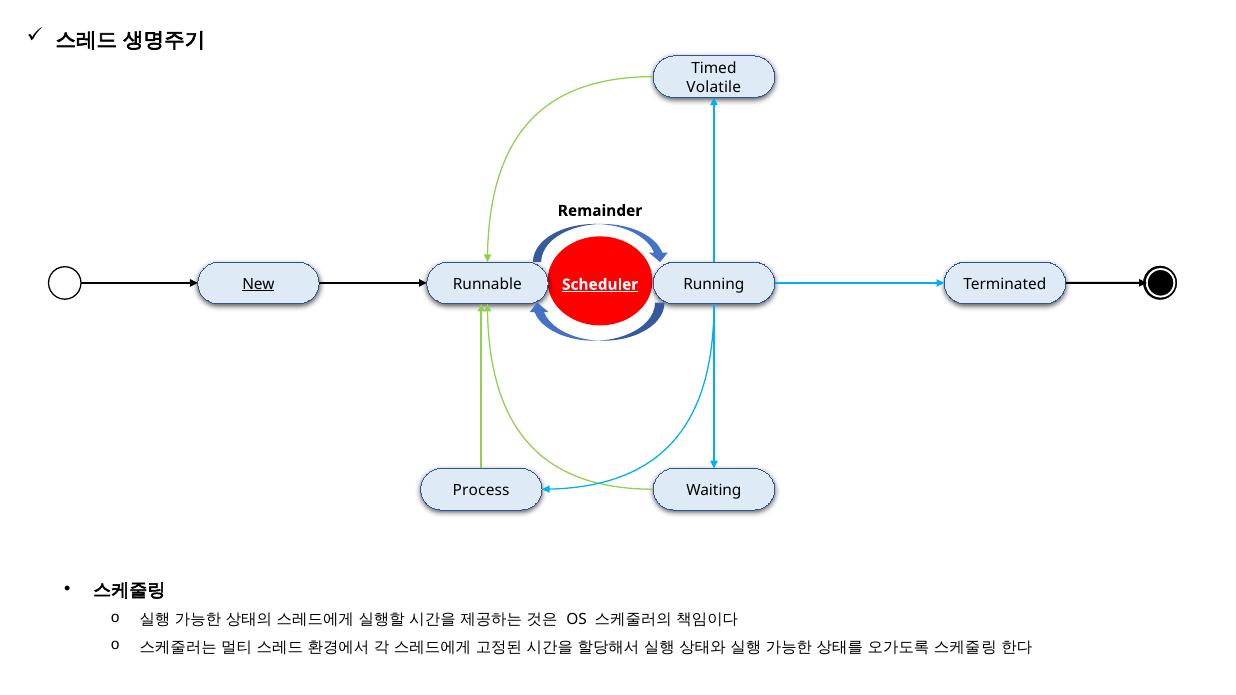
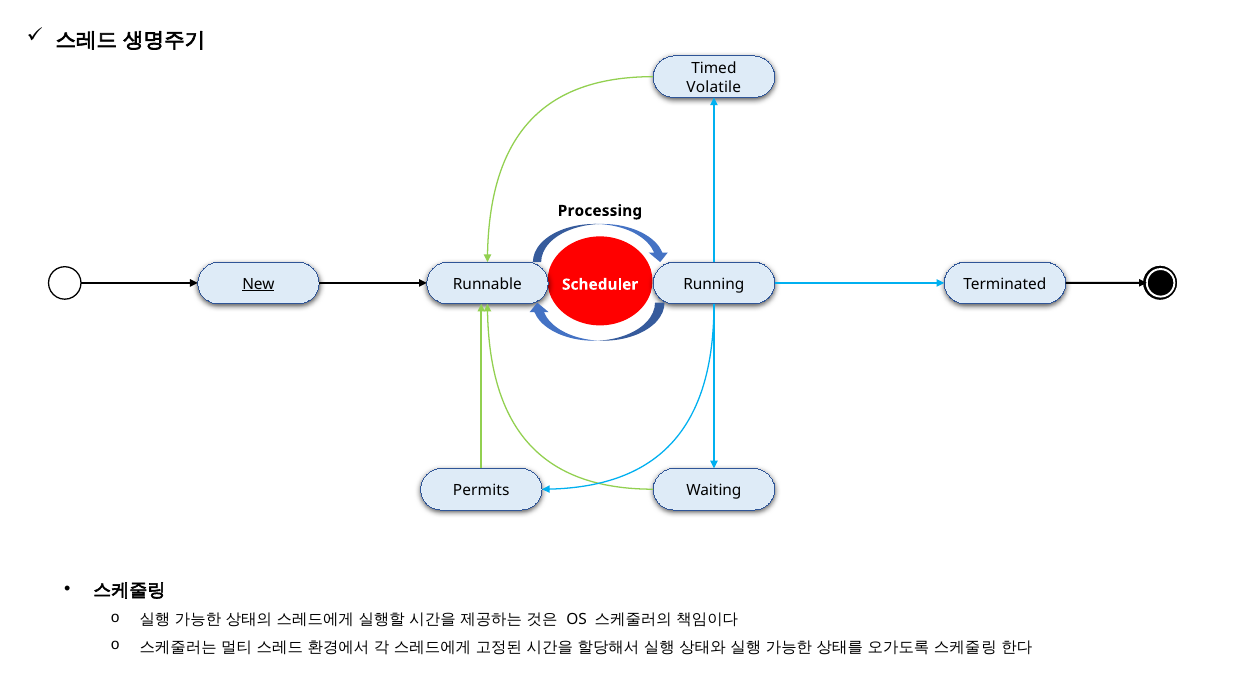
Remainder: Remainder -> Processing (600, 211)
Scheduler underline: present -> none (600, 285)
Process: Process -> Permits (481, 490)
